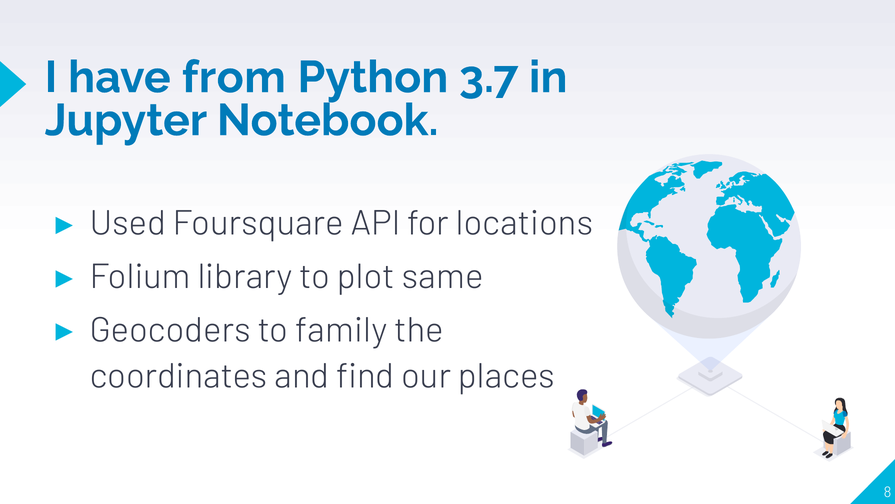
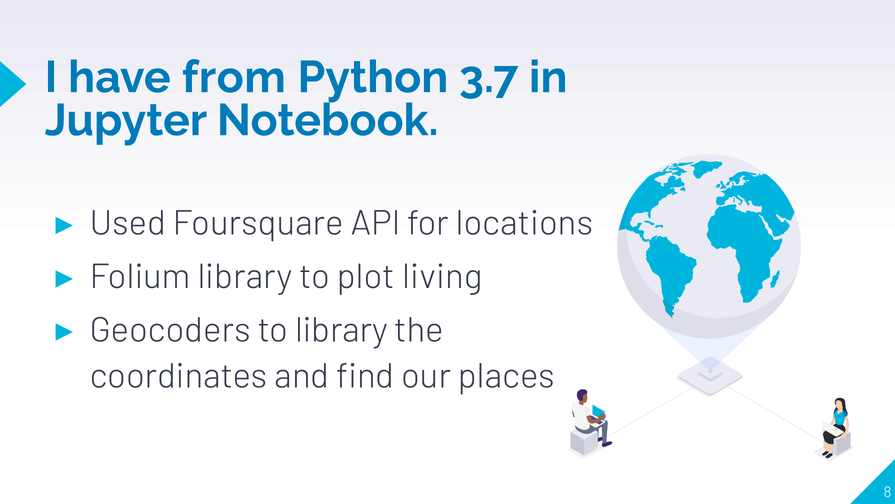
same: same -> living (443, 276)
to family: family -> library (341, 330)
